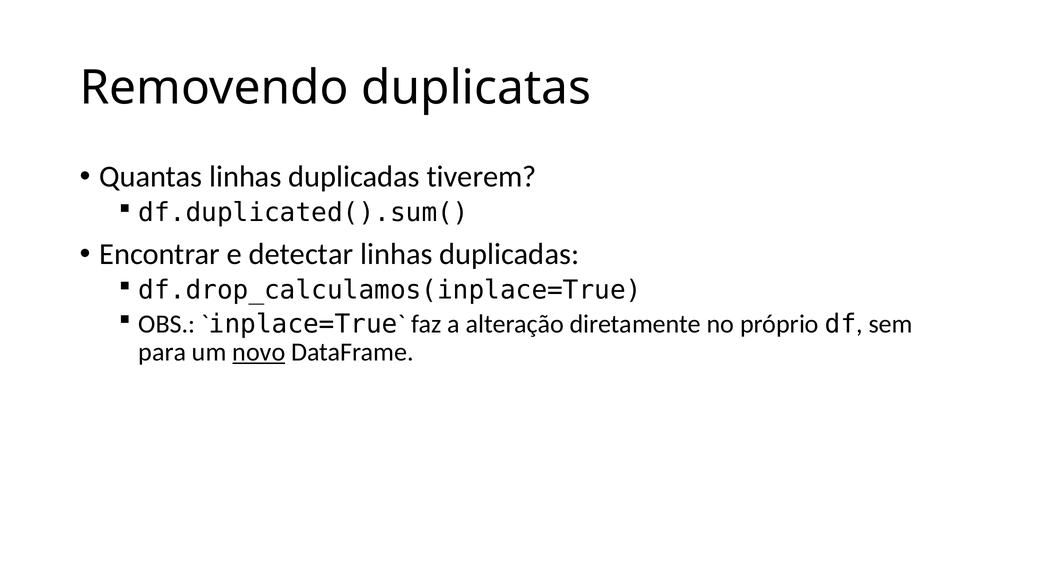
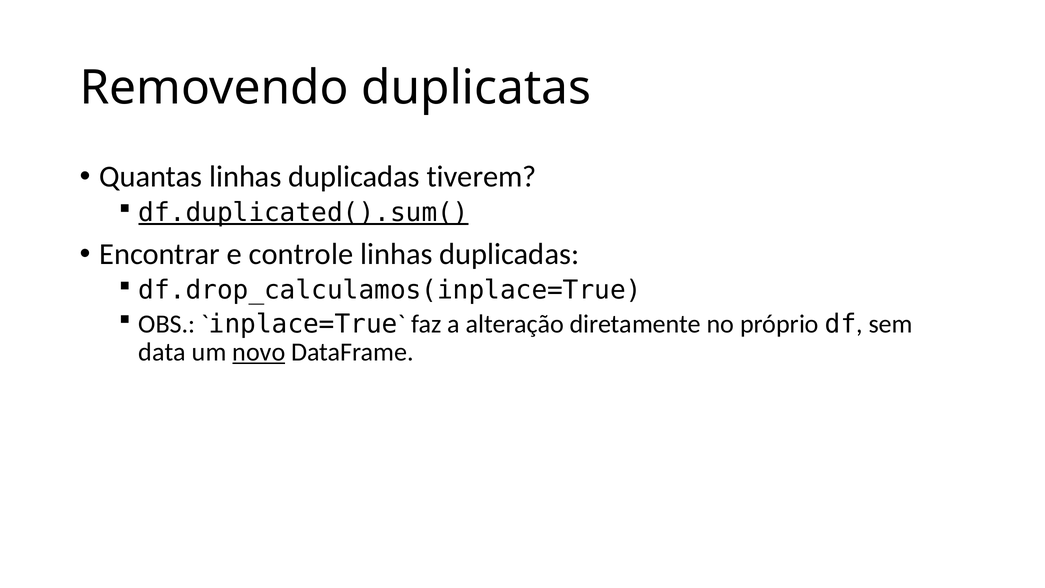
df.duplicated().sum( underline: none -> present (304, 213)
detectar: detectar -> controle (301, 254)
para: para -> data (162, 352)
